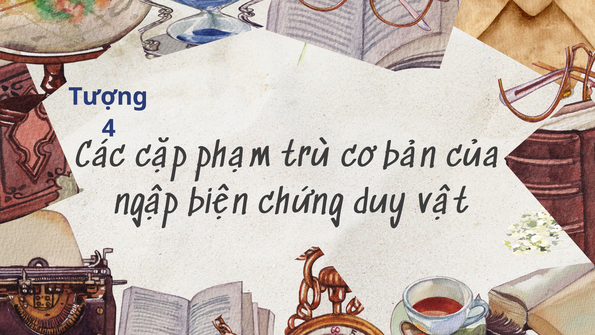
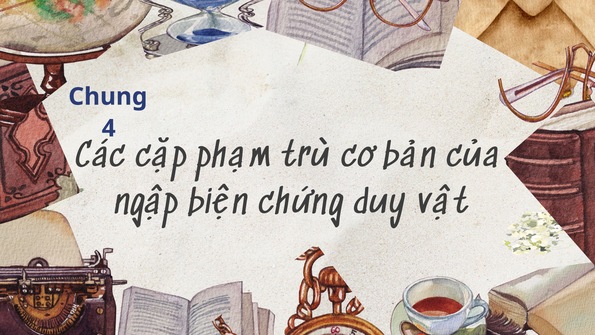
Tượng: Tượng -> Chung (108, 97)
